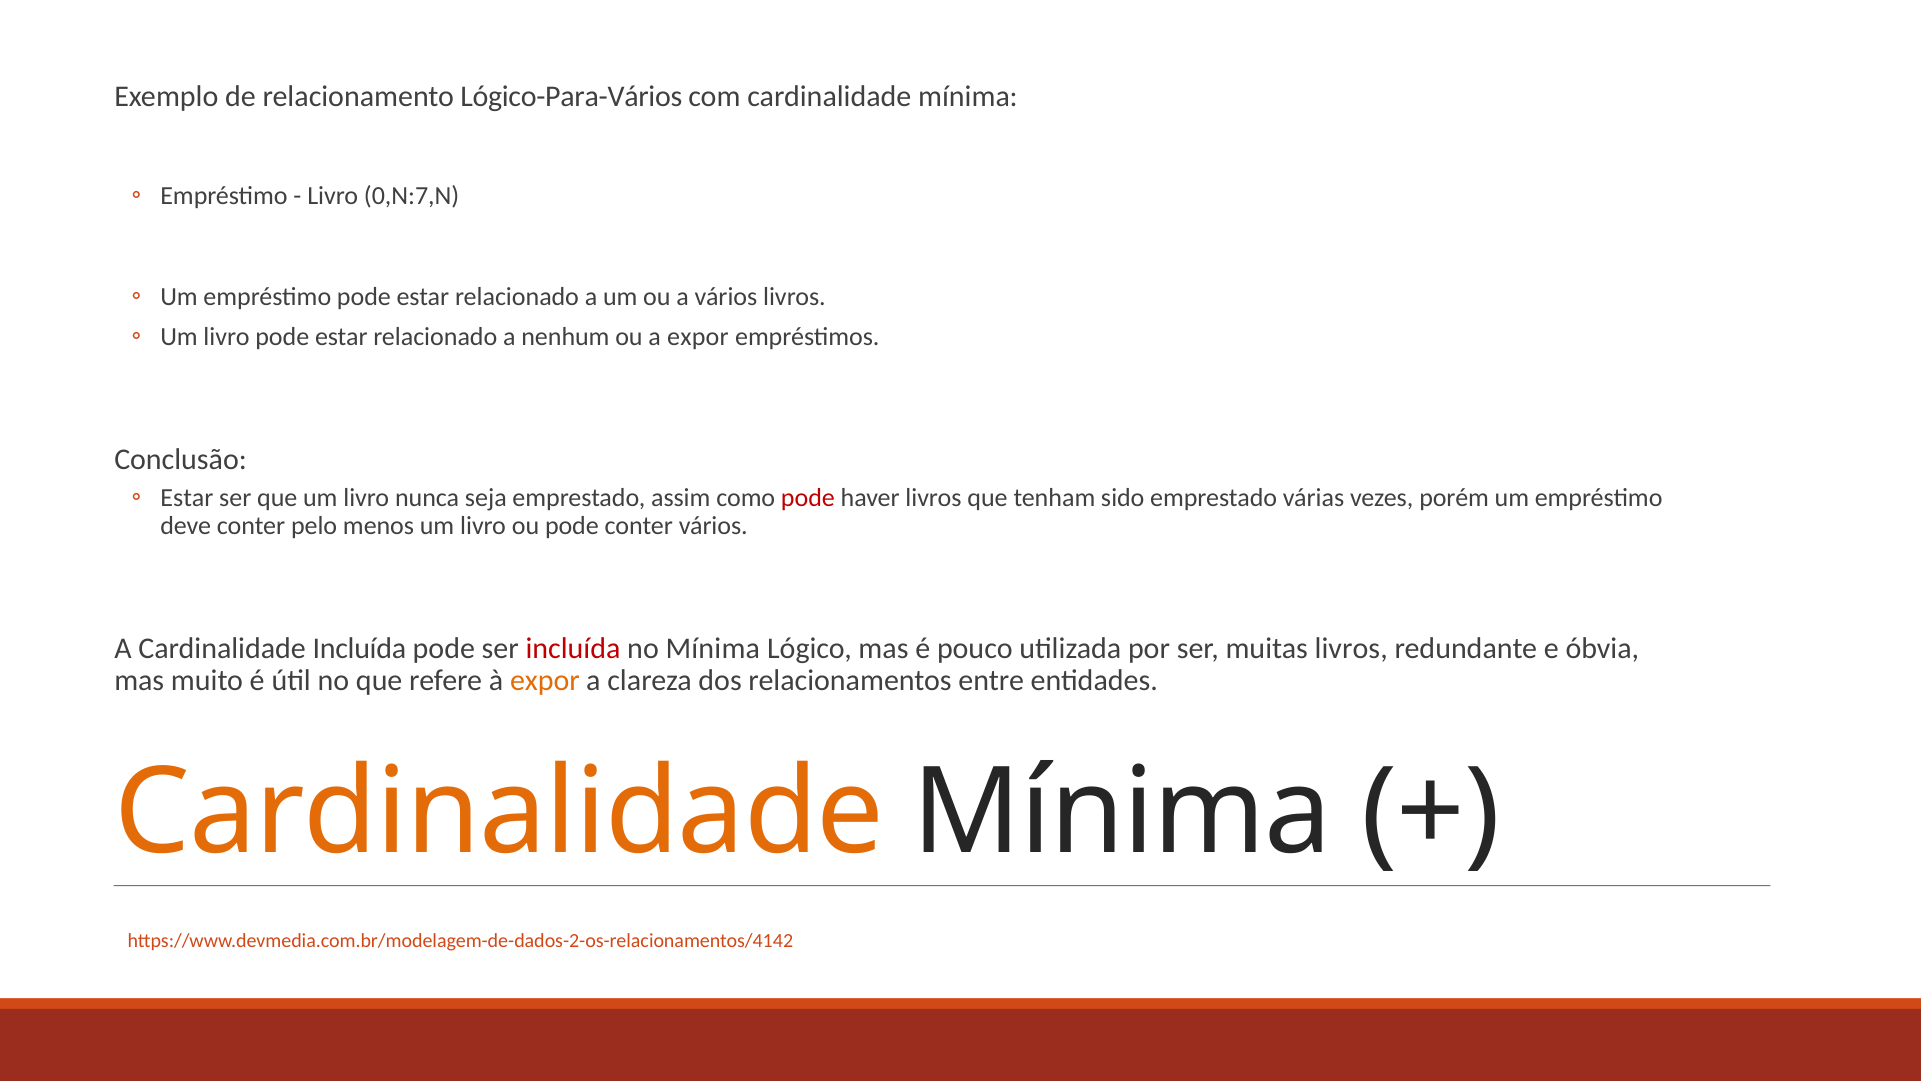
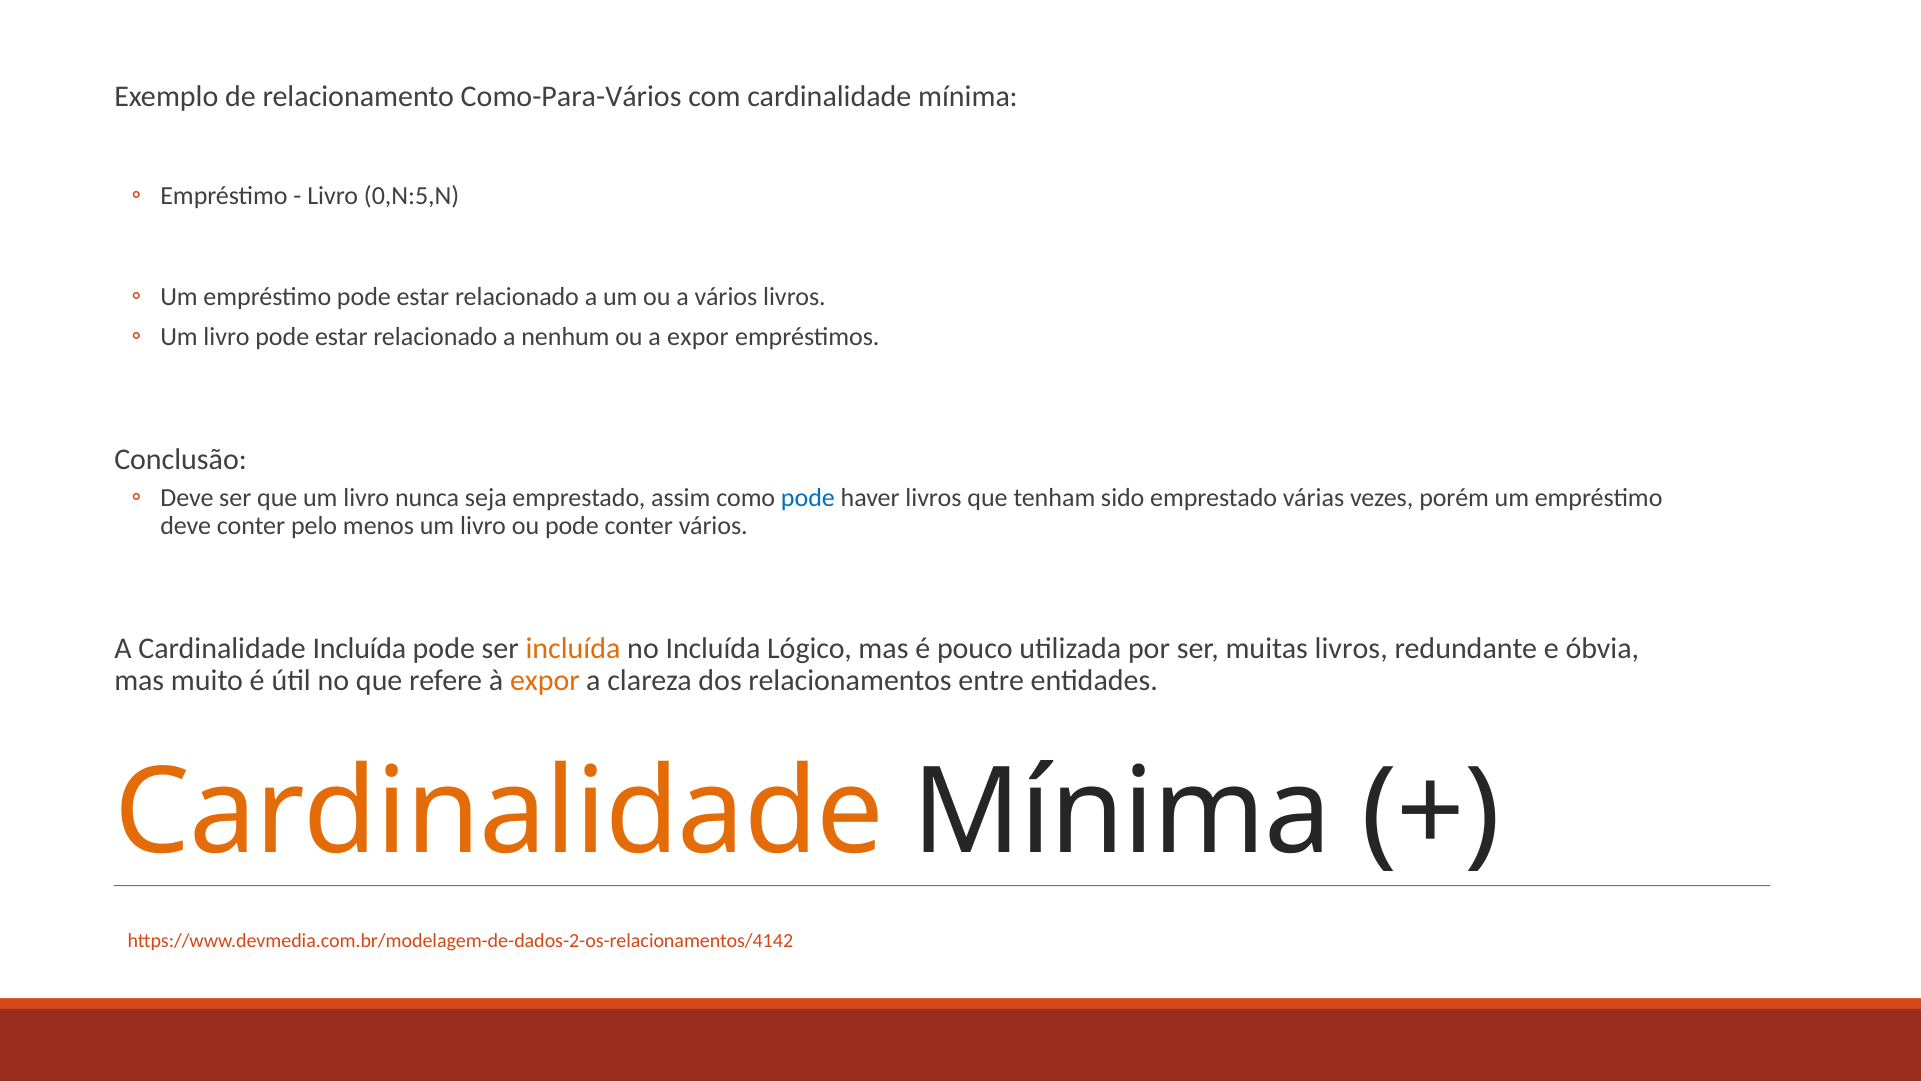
Lógico-Para-Vários: Lógico-Para-Vários -> Como-Para-Vários (571, 97)
0,N:7,N: 0,N:7,N -> 0,N:5,N (412, 196)
Estar: Estar -> Deve (187, 497)
pode colour: red -> blue (808, 497)
incluída colour: red -> orange (573, 648)
no Mínima: Mínima -> Incluída (713, 648)
